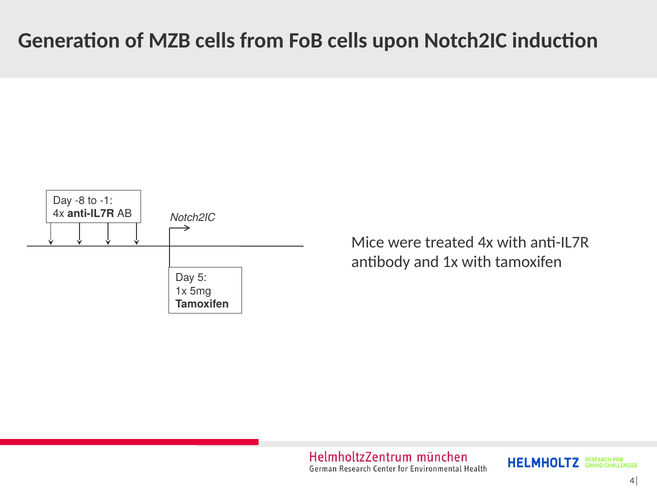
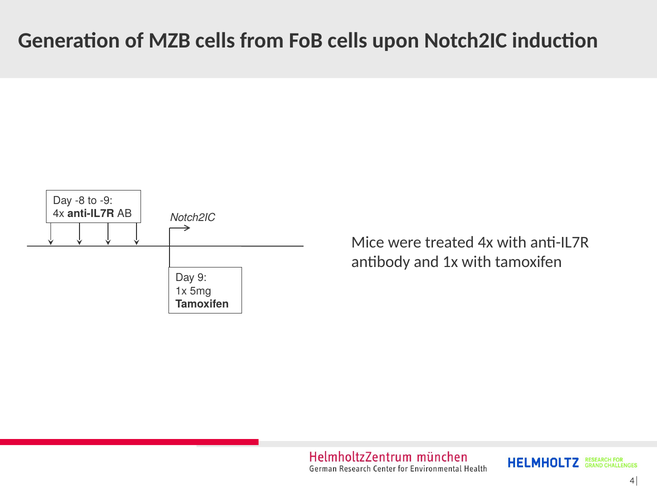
-1: -1 -> -9 (106, 201)
5: 5 -> 9 (202, 278)
